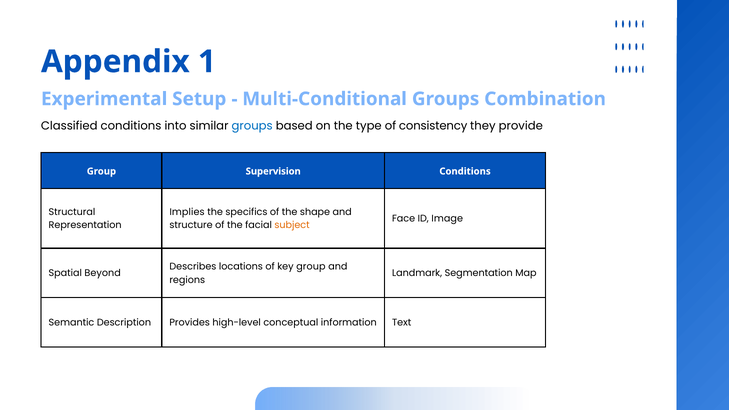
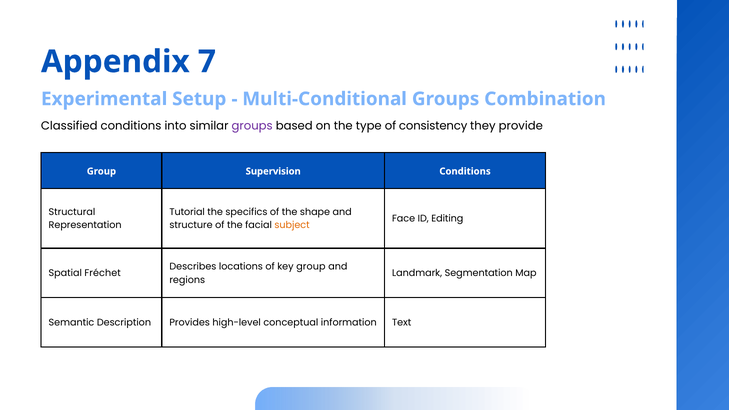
1: 1 -> 7 (207, 62)
groups colour: blue -> purple (252, 126)
Implies: Implies -> Tutorial (187, 212)
Image: Image -> Editing (447, 219)
Beyond: Beyond -> Fréchet (103, 273)
